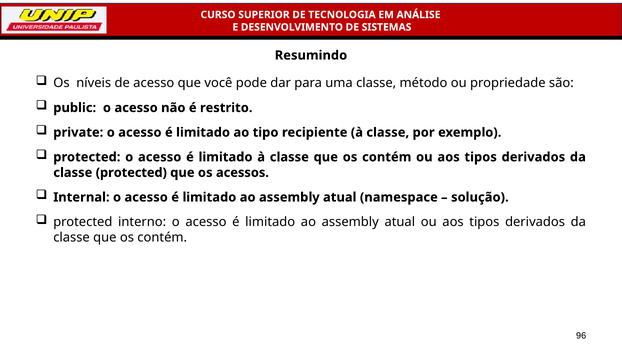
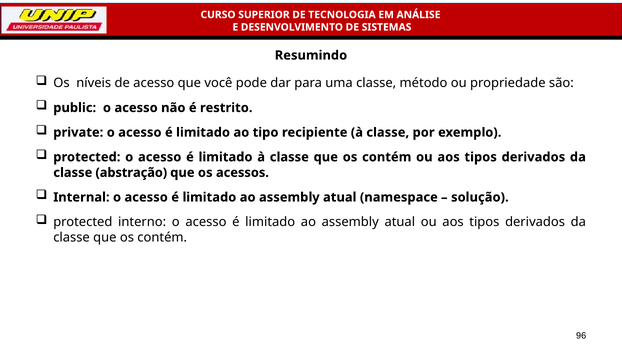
classe protected: protected -> abstração (131, 173)
